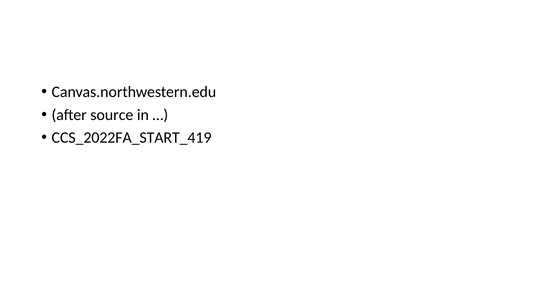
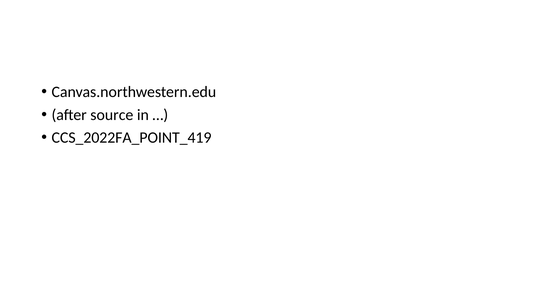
CCS_2022FA_START_419: CCS_2022FA_START_419 -> CCS_2022FA_POINT_419 (132, 137)
